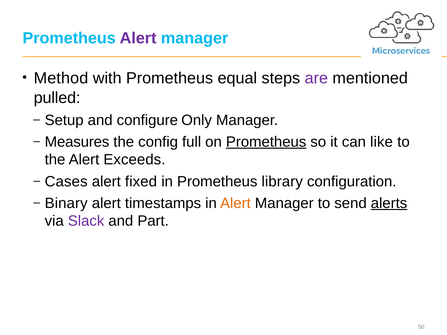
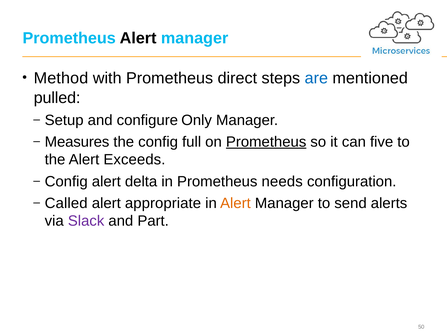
Alert colour: purple -> black (138, 38)
equal: equal -> direct (237, 78)
are colour: purple -> blue (316, 78)
like: like -> five (382, 142)
Cases: Cases -> Config (66, 182)
fixed: fixed -> delta (141, 182)
library: library -> needs (282, 182)
Binary: Binary -> Called (66, 203)
timestamps: timestamps -> appropriate (163, 203)
alerts underline: present -> none (389, 203)
